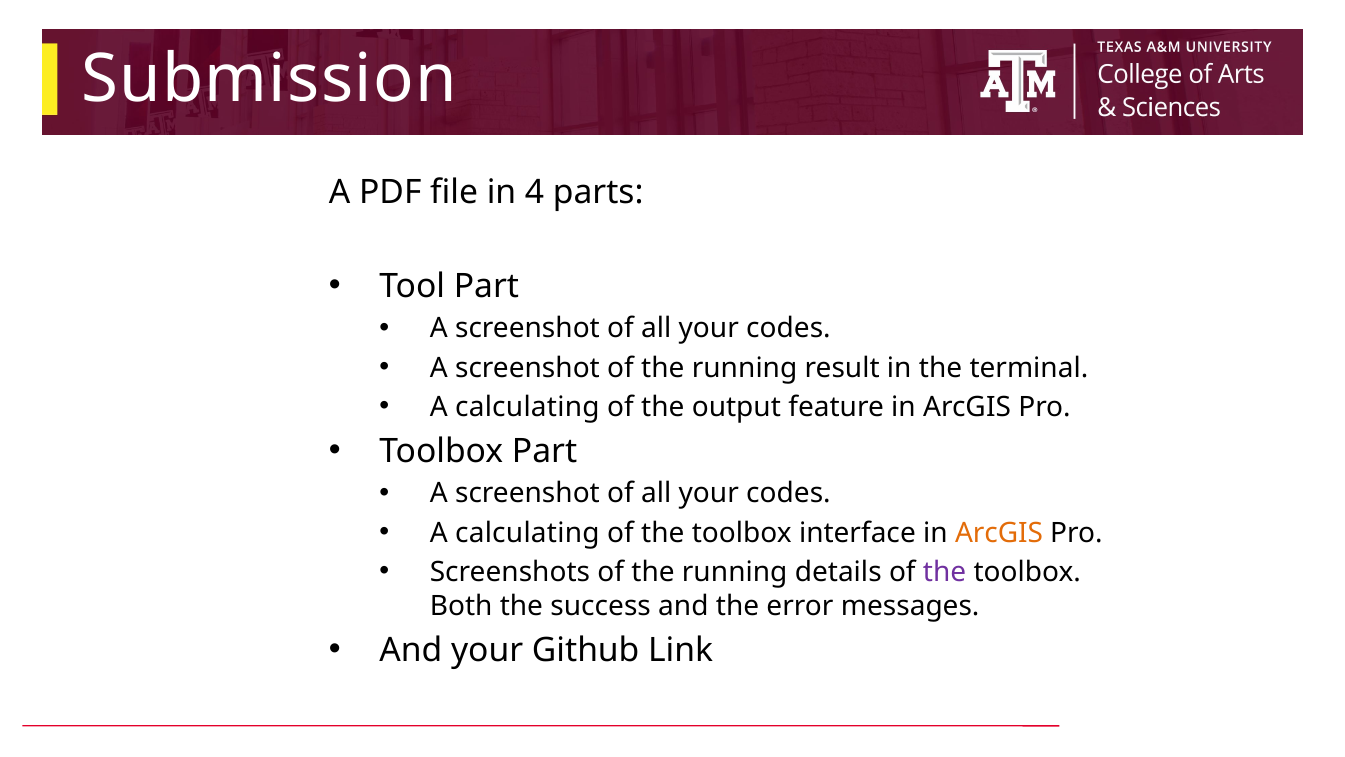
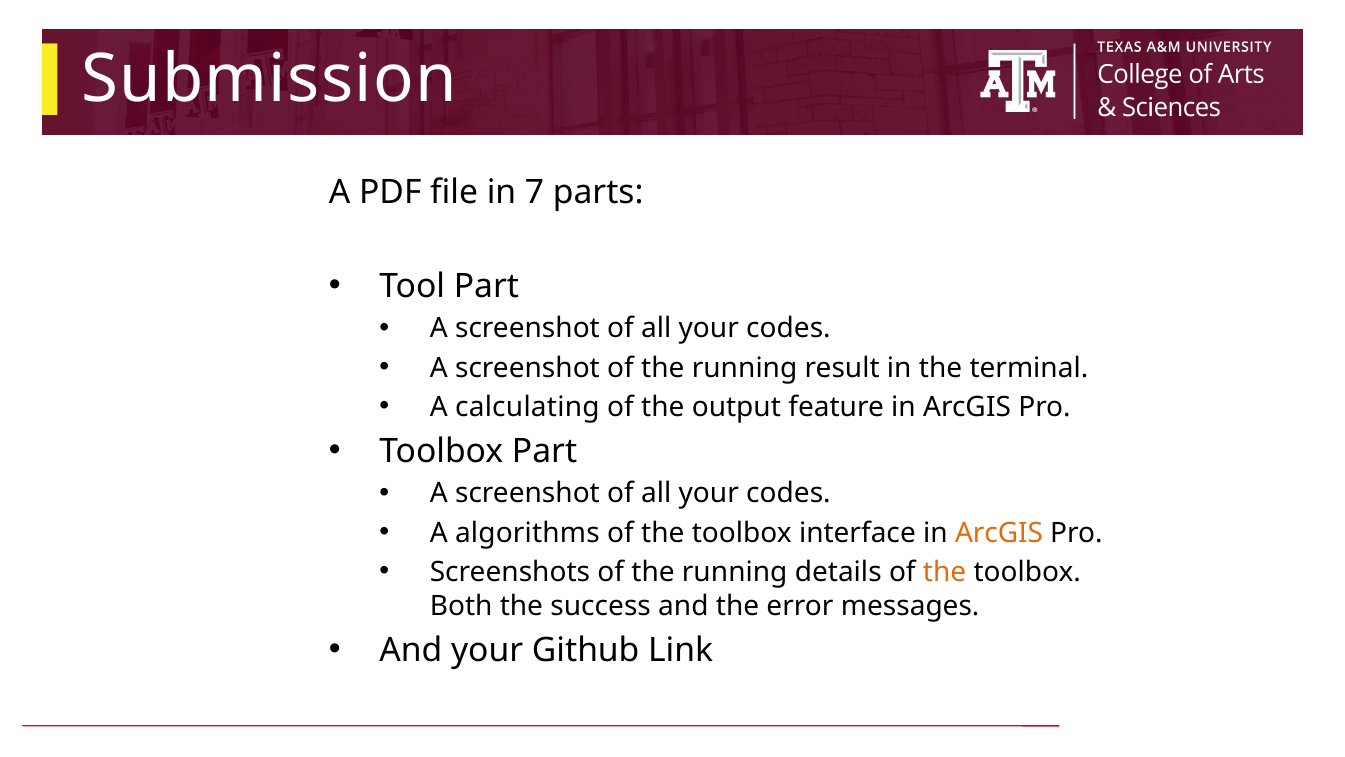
4: 4 -> 7 (535, 192)
calculating: calculating -> algorithms (527, 532)
the colour: purple -> orange (945, 572)
